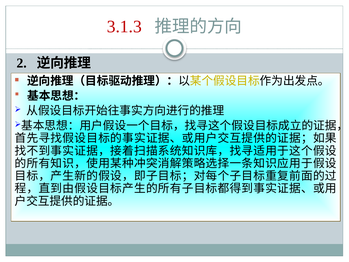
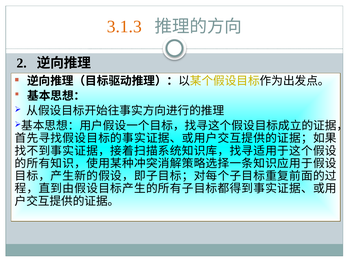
3.1.3 colour: red -> orange (124, 27)
